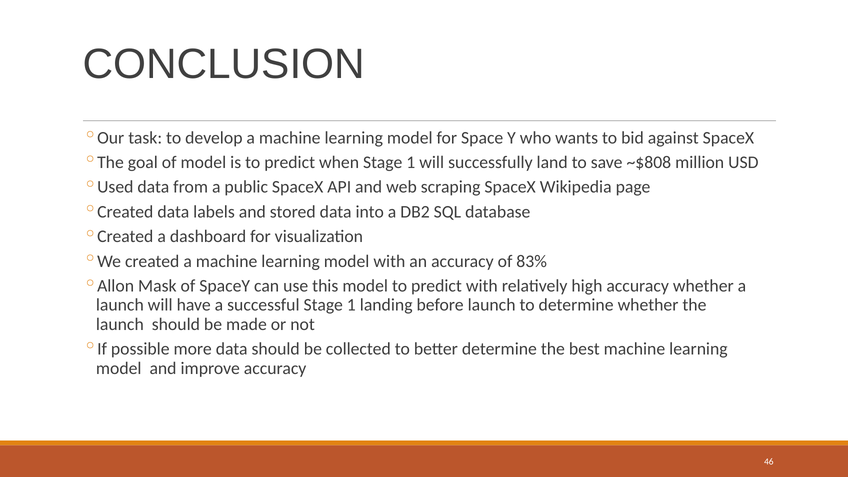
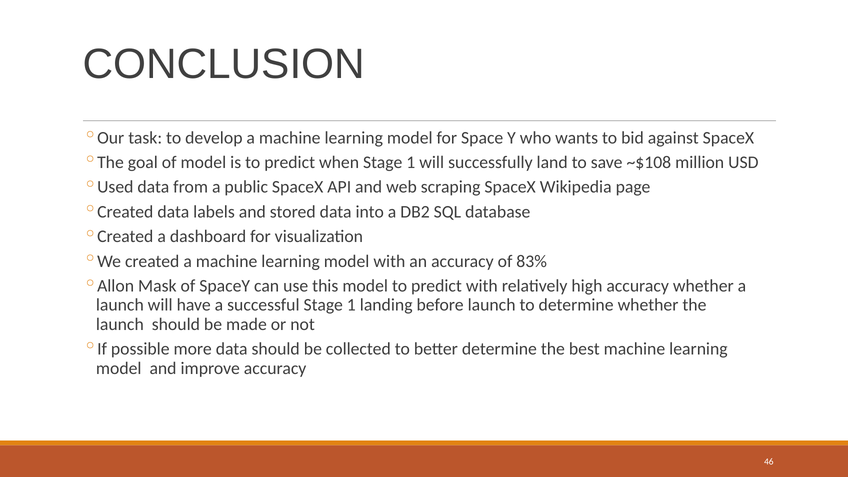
~$808: ~$808 -> ~$108 (649, 162)
